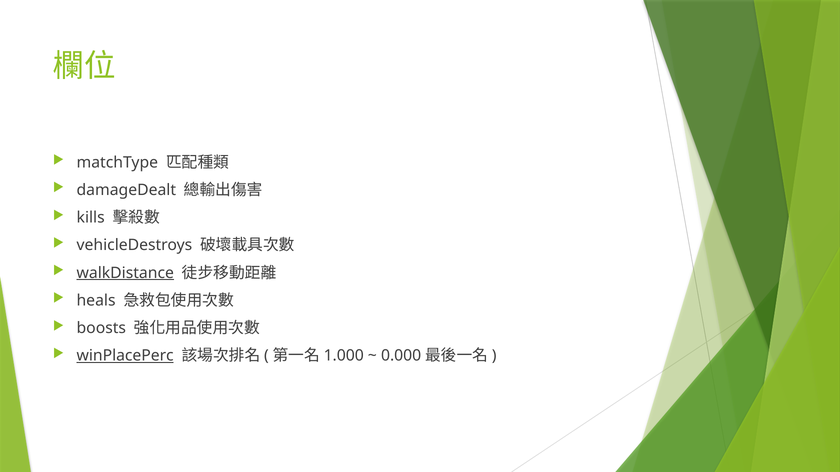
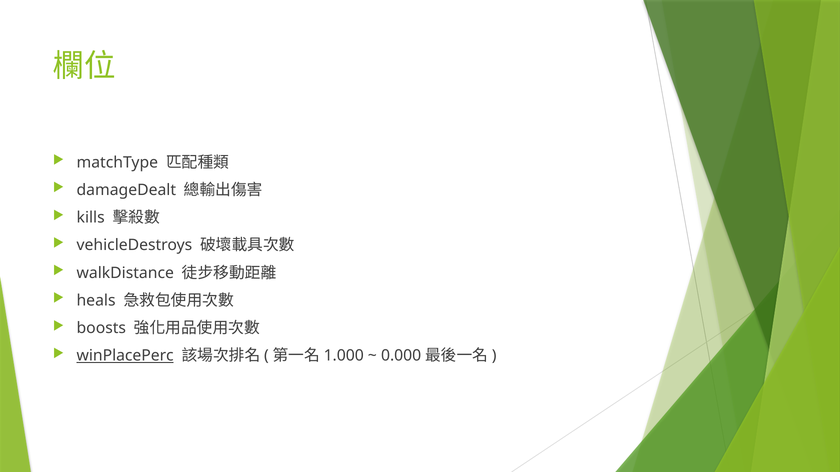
walkDistance underline: present -> none (125, 273)
